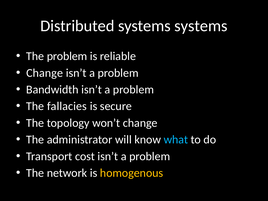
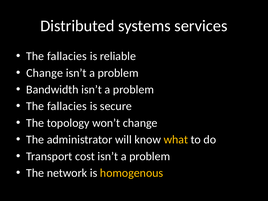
systems systems: systems -> services (201, 26)
problem: problem -> fallacies (67, 56)
what colour: light blue -> yellow (176, 140)
